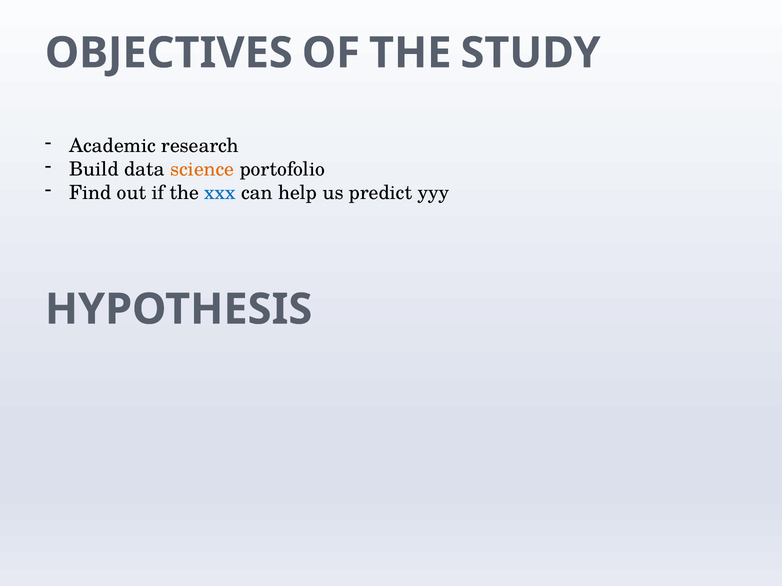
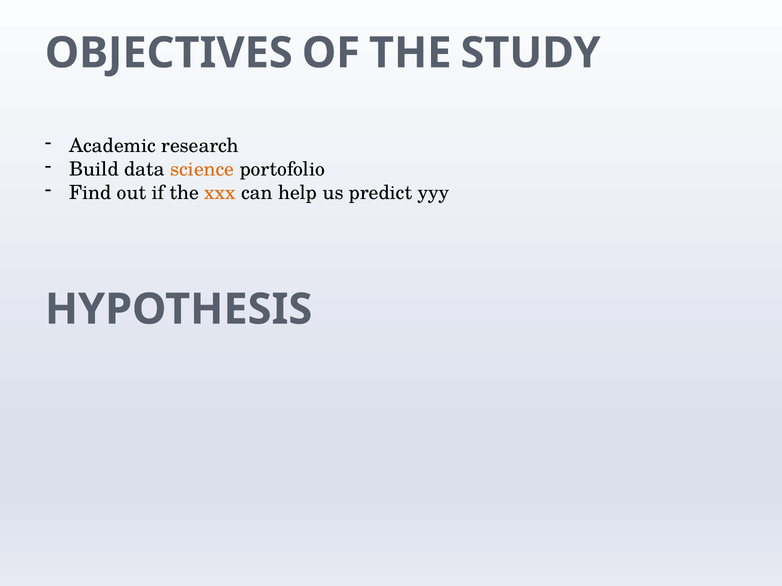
xxx colour: blue -> orange (220, 193)
